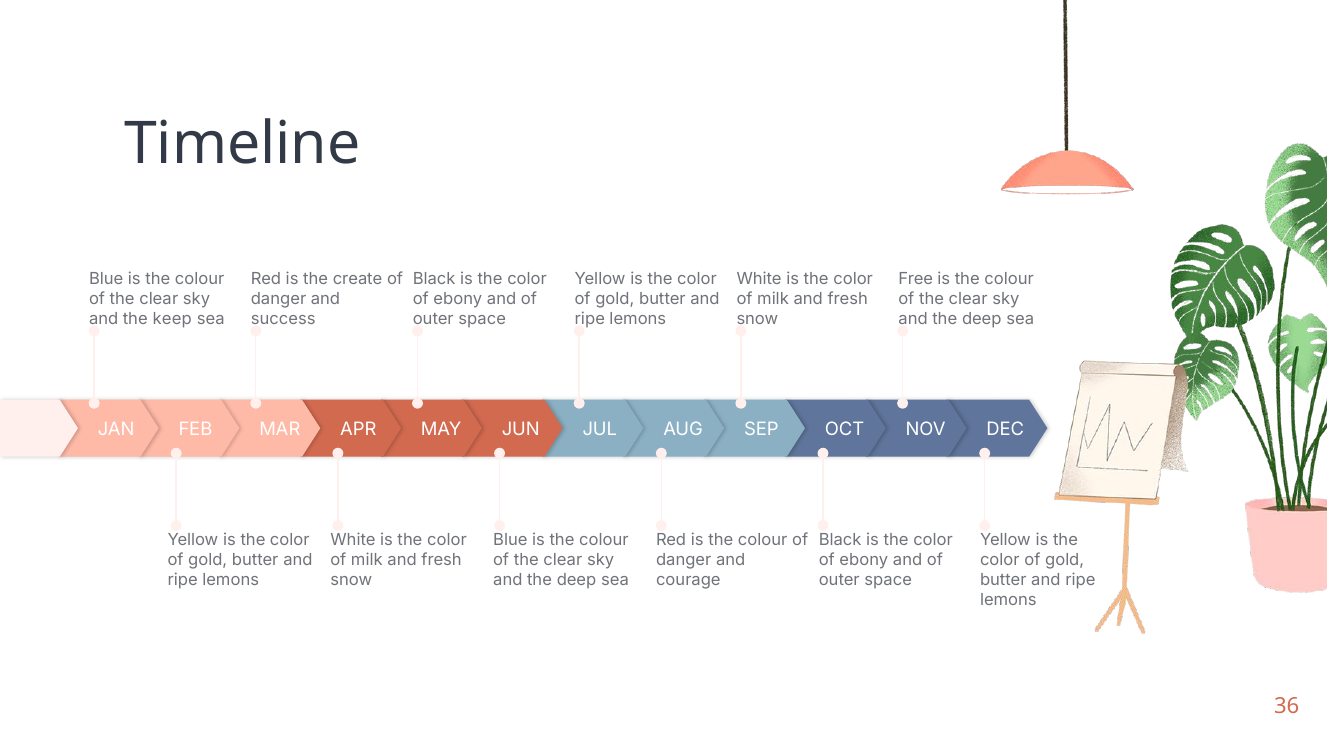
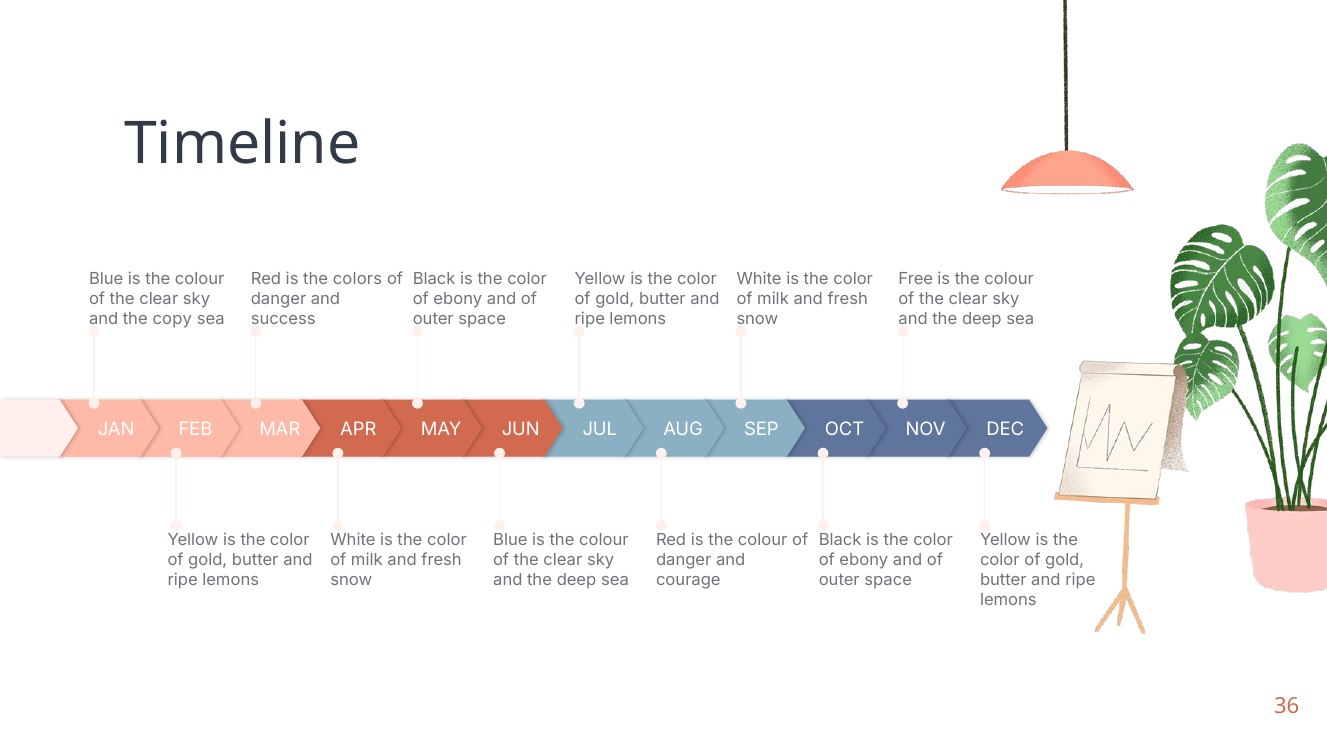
create: create -> colors (357, 279)
keep: keep -> copy (172, 319)
